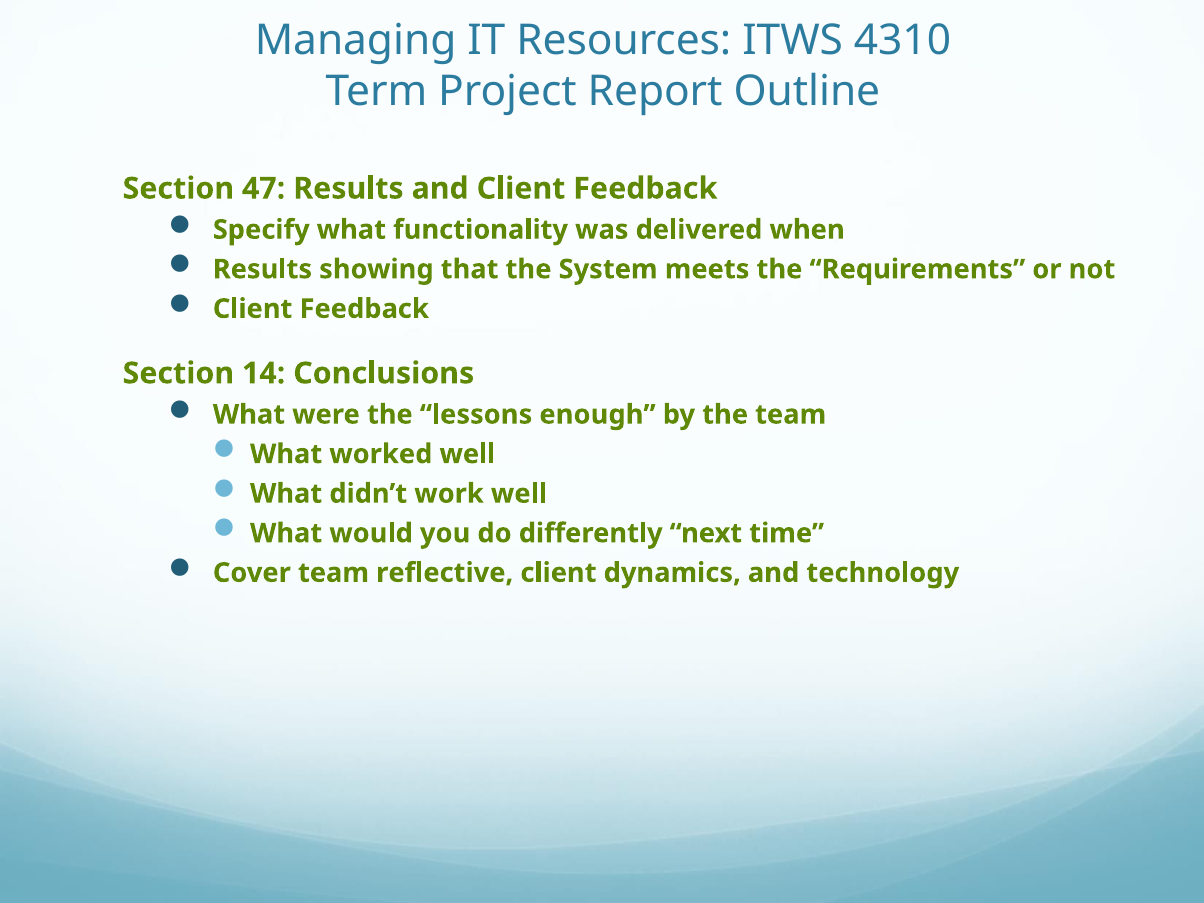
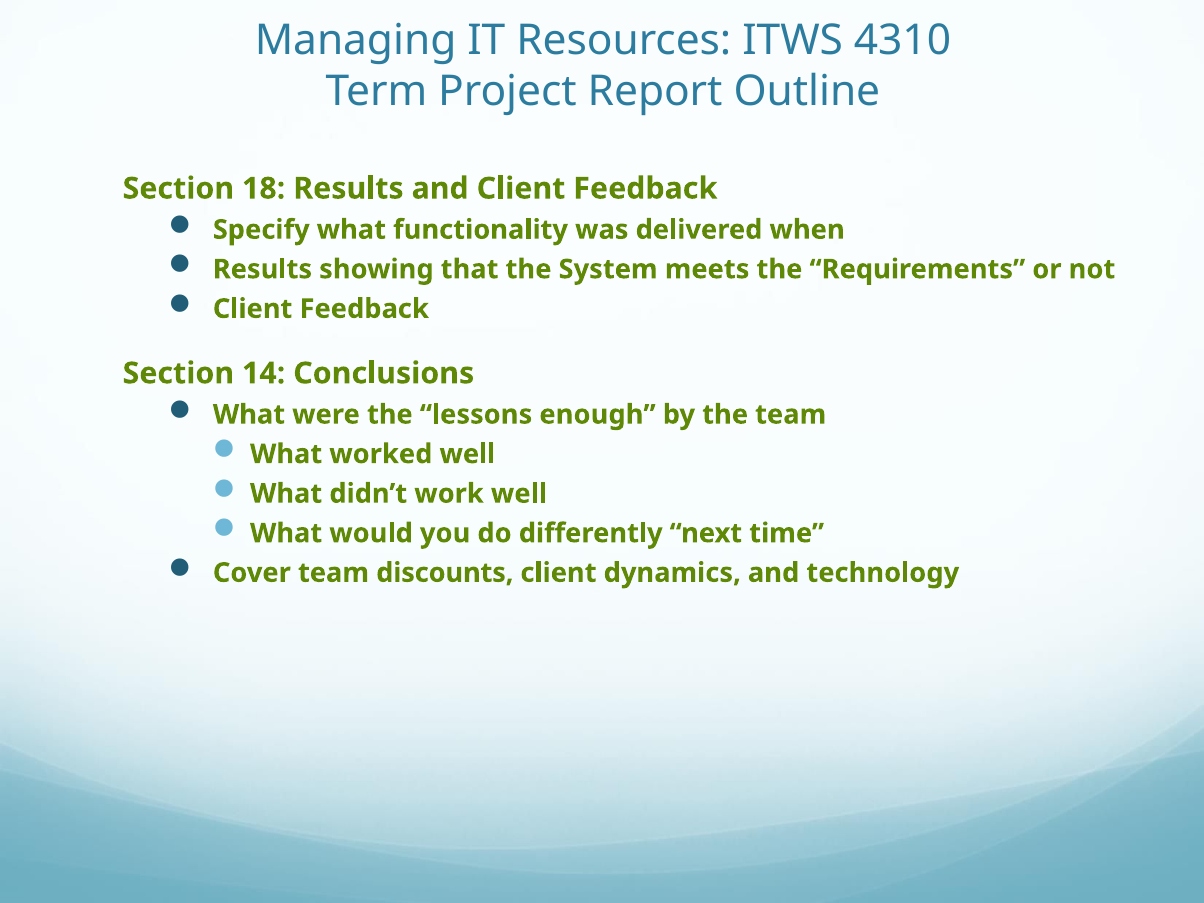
47: 47 -> 18 (264, 189)
reflective: reflective -> discounts (445, 573)
